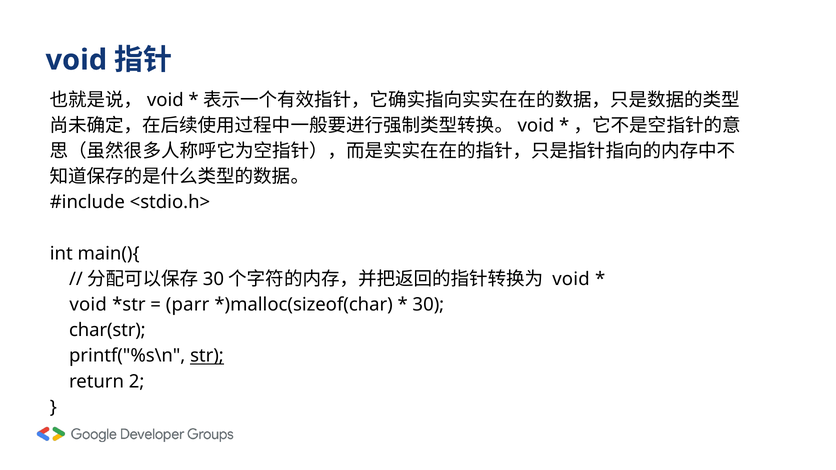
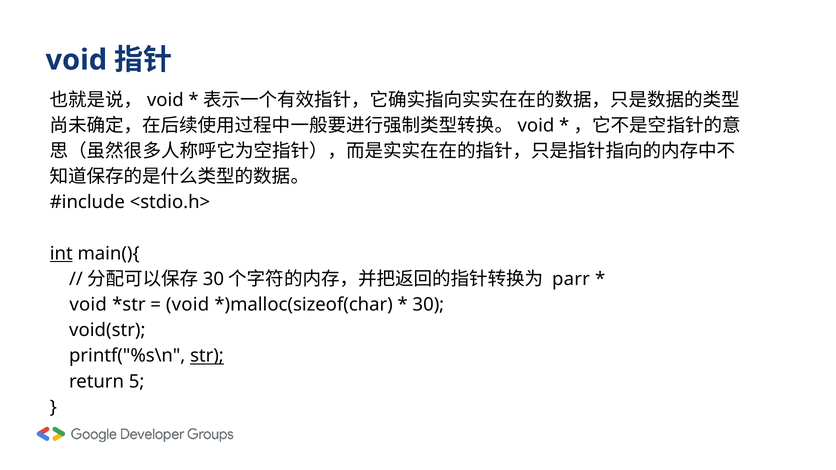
int underline: none -> present (61, 254)
void: void -> parr (571, 279)
parr: parr -> void (188, 305)
char(str: char(str -> void(str (107, 330)
2: 2 -> 5 (137, 382)
